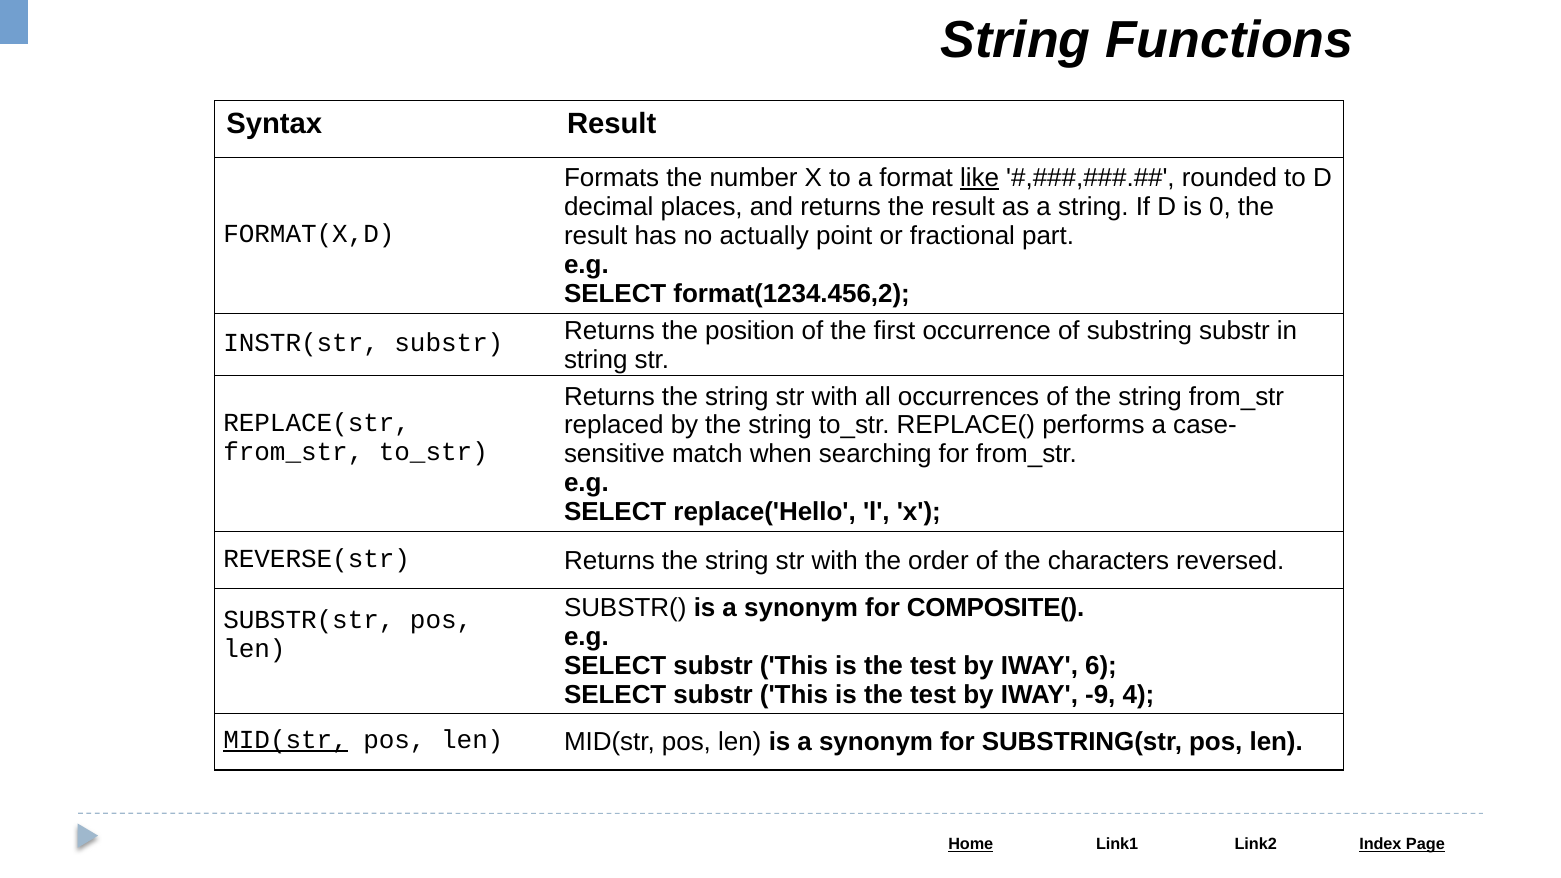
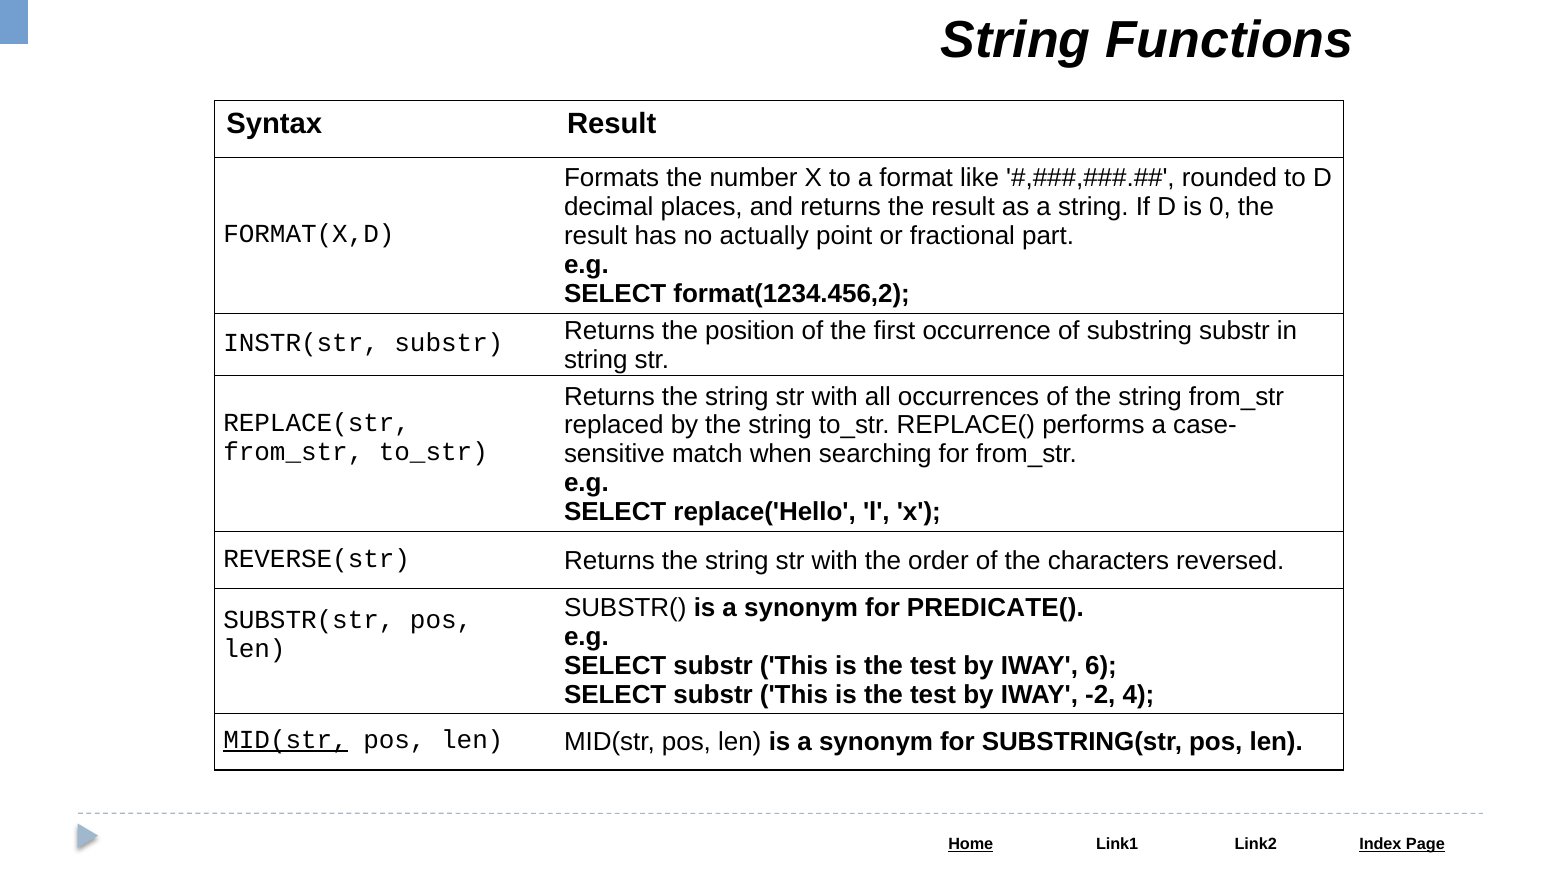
like underline: present -> none (980, 178)
COMPOSITE(: COMPOSITE( -> PREDICATE( (995, 608)
-9: -9 -> -2 (1100, 695)
